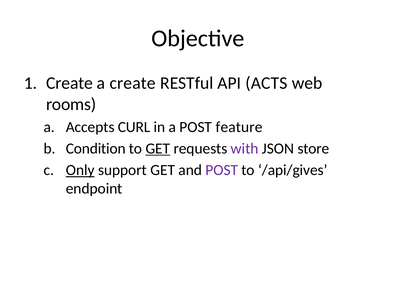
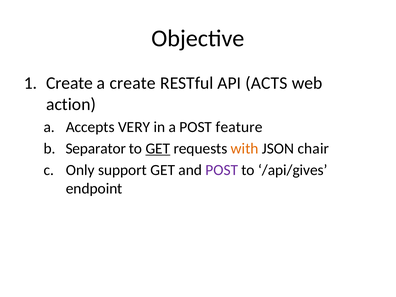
rooms: rooms -> action (71, 104)
CURL: CURL -> VERY (134, 127)
Condition: Condition -> Separator (96, 149)
with colour: purple -> orange (245, 149)
store: store -> chair (313, 149)
Only underline: present -> none (80, 170)
